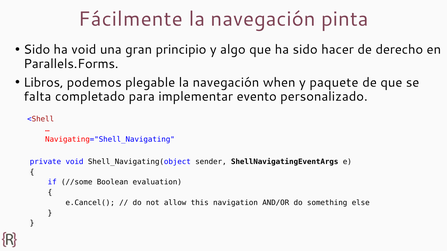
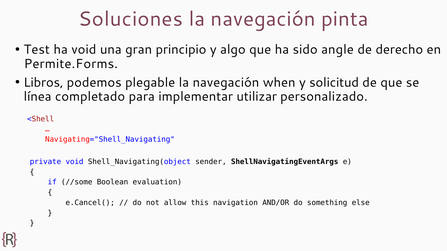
Fácilmente: Fácilmente -> Soluciones (131, 19)
Sido: Sido -> Test (37, 50)
hacer: hacer -> angle (338, 50)
Parallels.Forms: Parallels.Forms -> Permite.Forms (71, 64)
paquete: paquete -> solicitud (334, 83)
falta: falta -> línea (38, 97)
evento: evento -> utilizar (257, 97)
